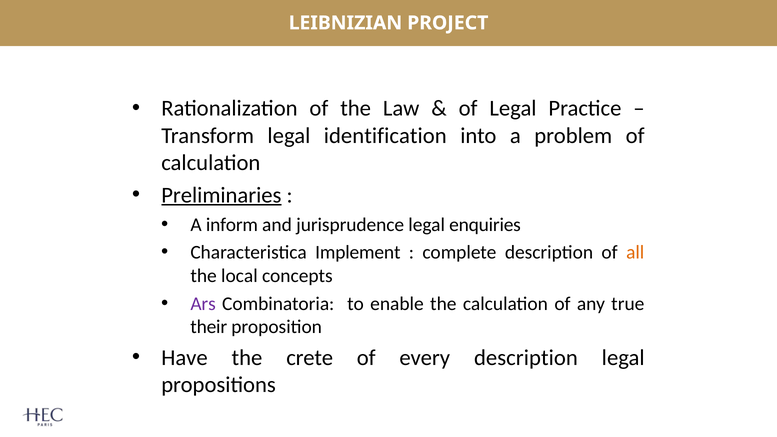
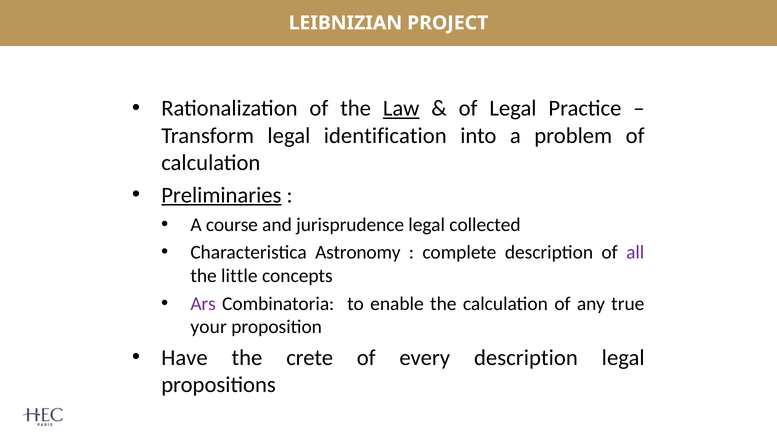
Law underline: none -> present (401, 108)
inform: inform -> course (232, 225)
enquiries: enquiries -> collected (485, 225)
Implement: Implement -> Astronomy (358, 253)
all colour: orange -> purple (635, 253)
local: local -> little (239, 276)
their: their -> your (209, 327)
